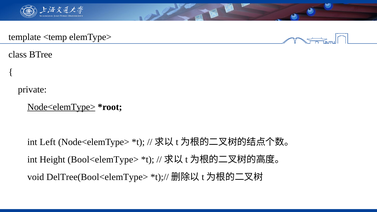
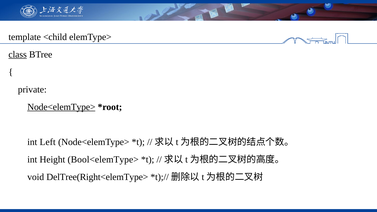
<temp: <temp -> <child (55, 37)
class underline: none -> present (18, 54)
DelTree(Bool<elemType>: DelTree(Bool<elemType> -> DelTree(Right<elemType> (97, 177)
